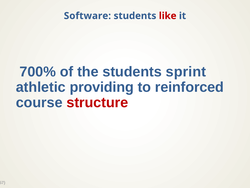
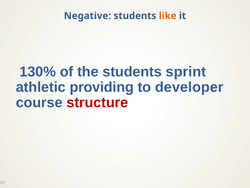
Software: Software -> Negative (87, 16)
like colour: red -> orange (168, 16)
700%: 700% -> 130% (38, 72)
reinforced: reinforced -> developer (189, 87)
